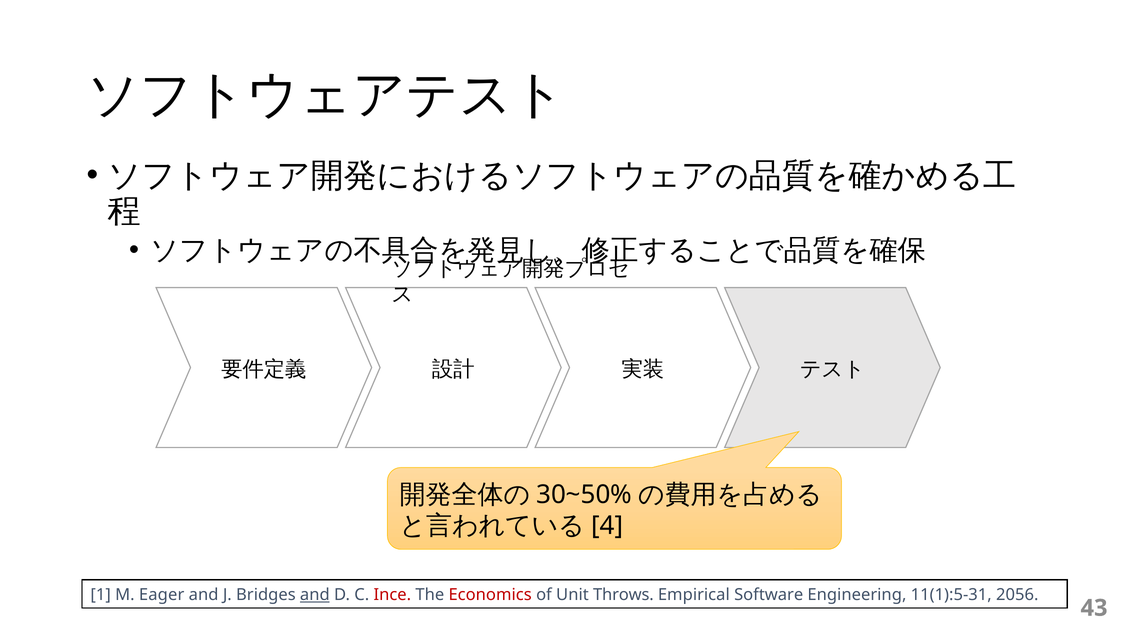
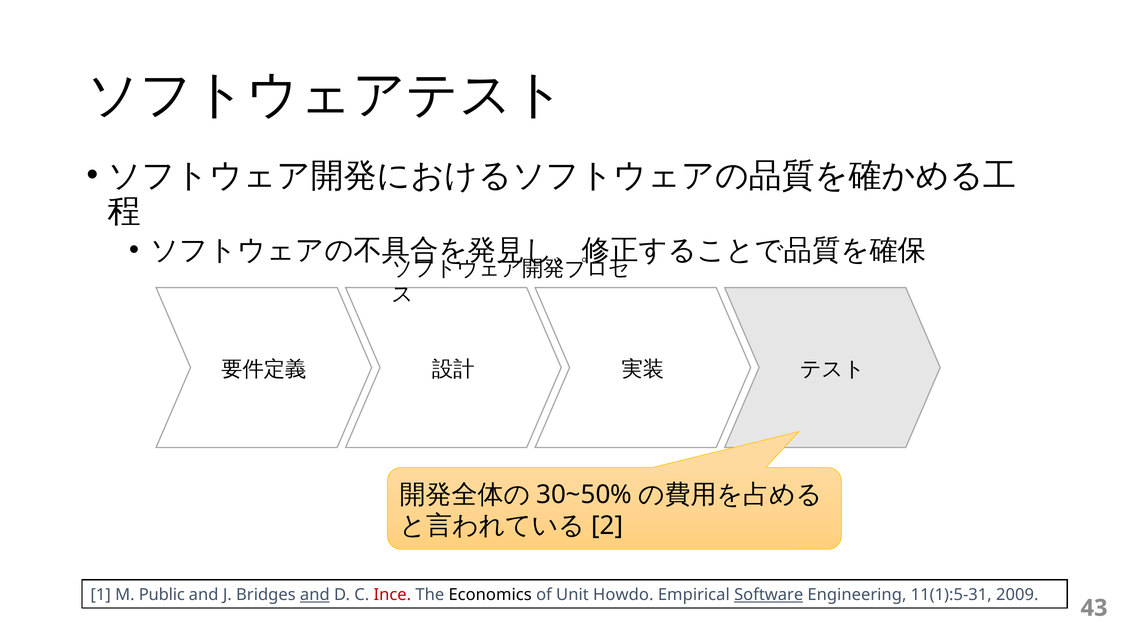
4: 4 -> 2 (607, 526)
Eager: Eager -> Public (162, 595)
Economics colour: red -> black (490, 595)
Throws: Throws -> Howdo (623, 595)
Software underline: none -> present (769, 595)
2056: 2056 -> 2009 (1017, 595)
